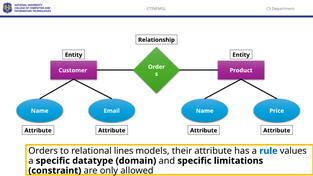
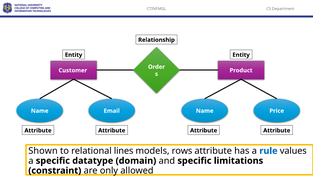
Orders: Orders -> Shown (43, 151)
their: their -> rows (182, 151)
